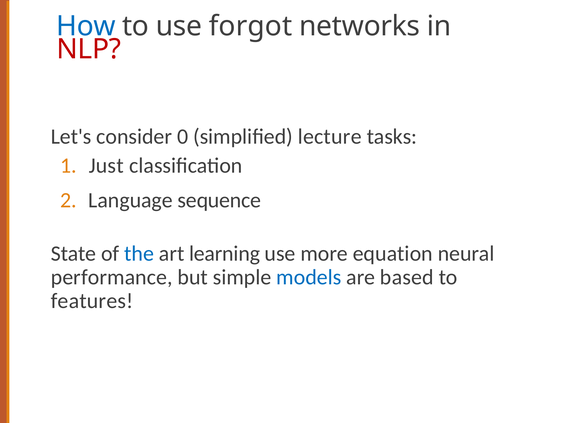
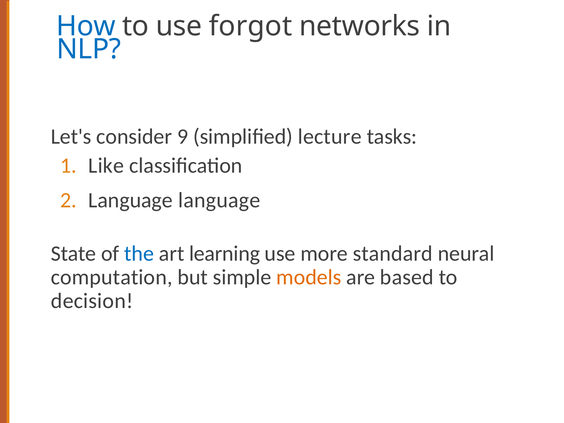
NLP colour: red -> blue (89, 49)
0: 0 -> 9 (183, 137)
Just: Just -> Like (106, 166)
Language sequence: sequence -> language (219, 200)
equation: equation -> standard (393, 254)
performance: performance -> computation (112, 277)
models colour: blue -> orange (309, 277)
features: features -> decision (92, 301)
